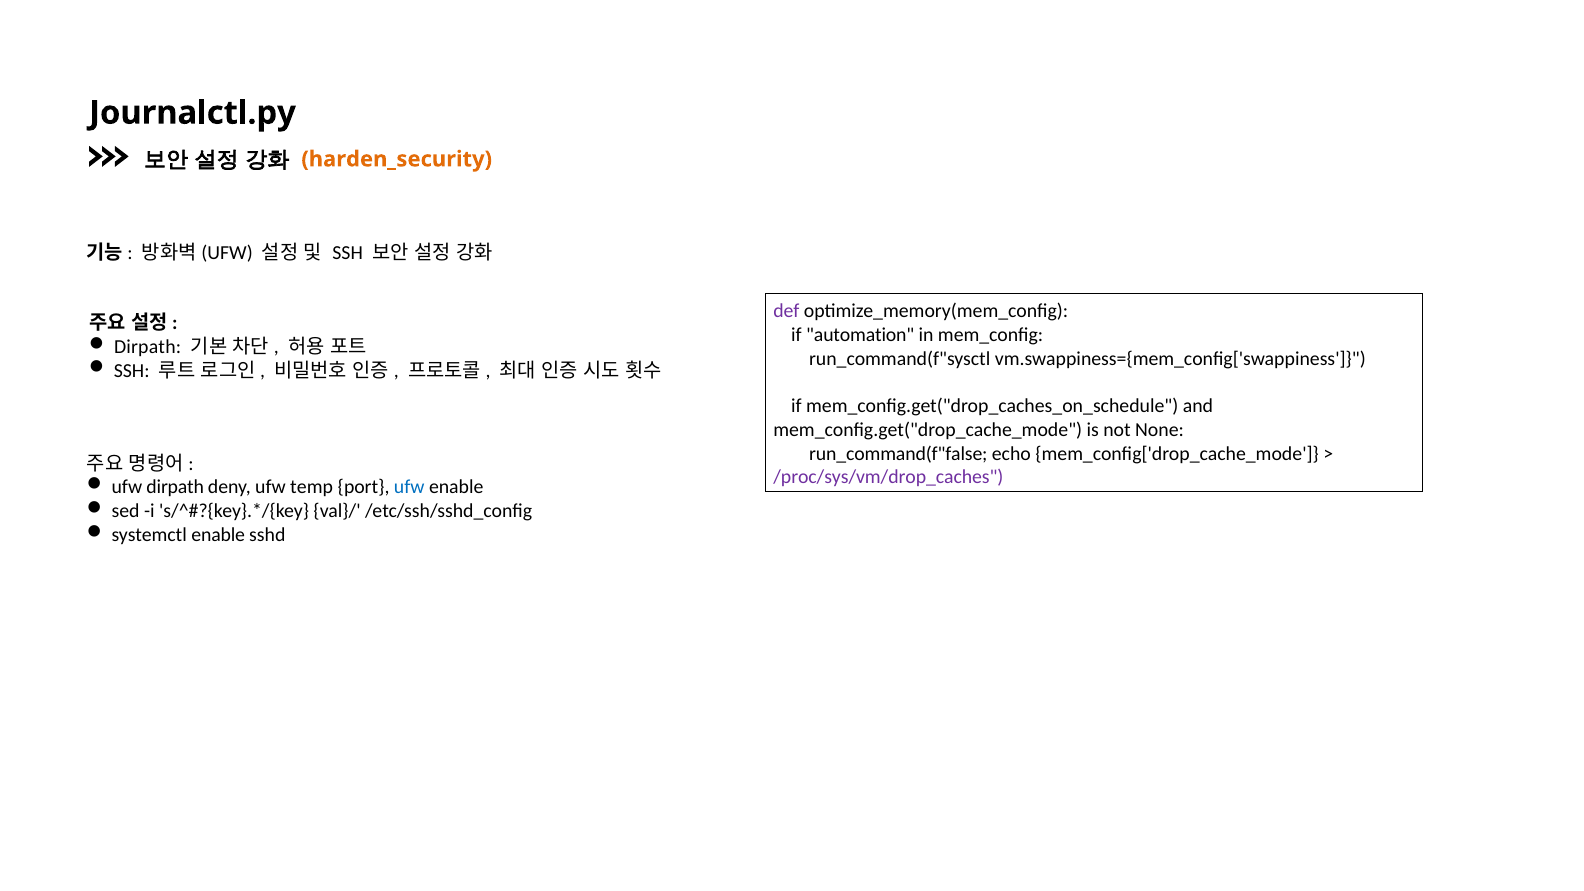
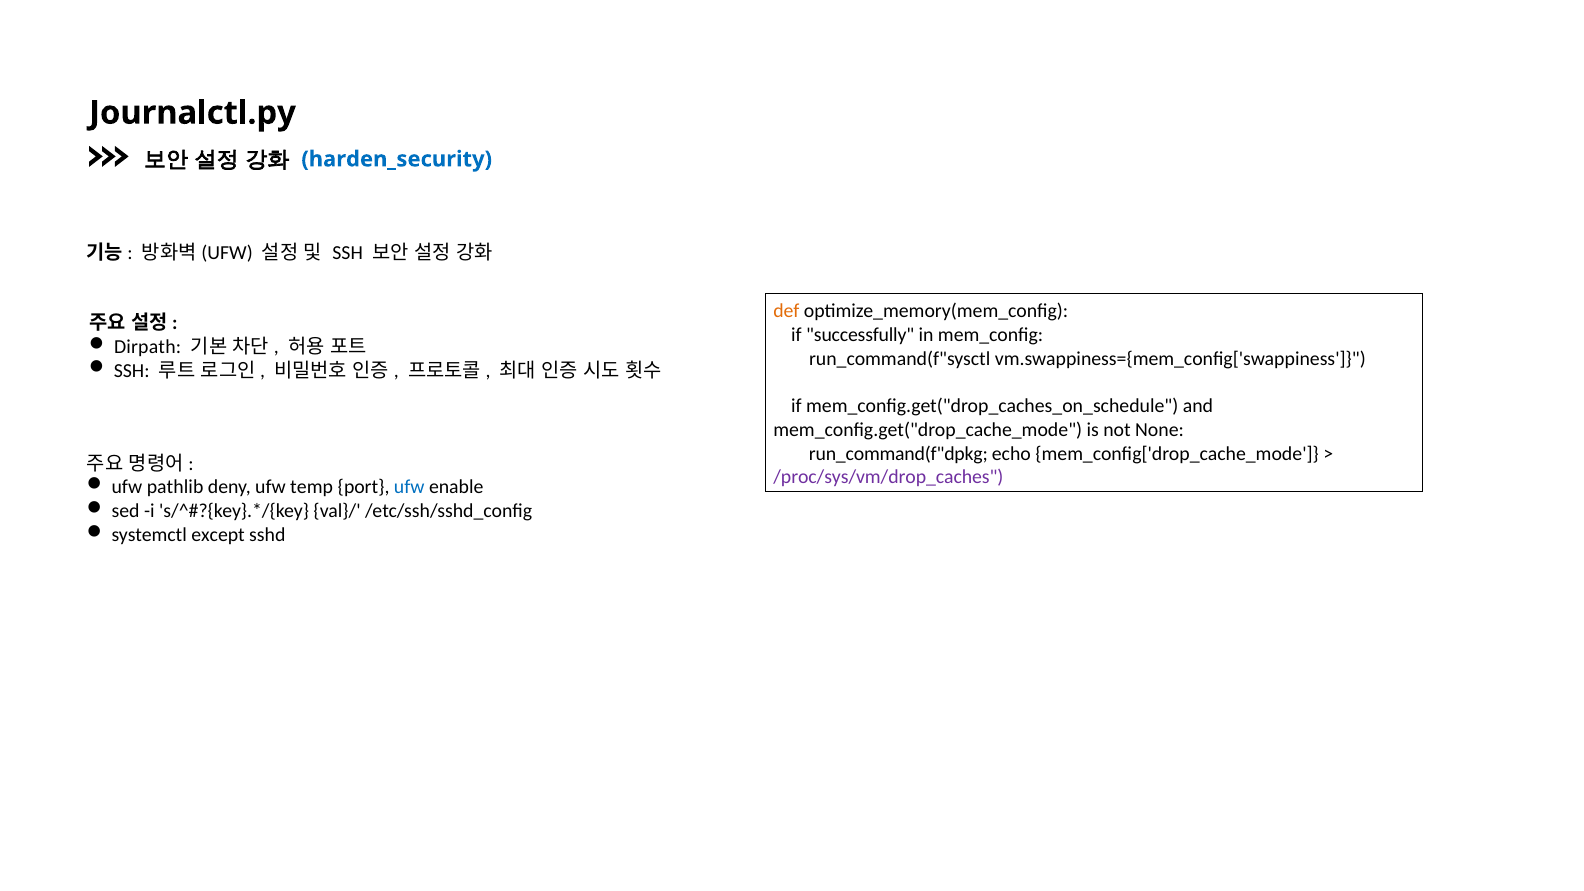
harden_security colour: orange -> blue (397, 159)
def colour: purple -> orange (786, 311)
automation: automation -> successfully (860, 335)
run_command(f"false: run_command(f"false -> run_command(f"dpkg (898, 454)
ufw dirpath: dirpath -> pathlib (175, 487)
systemctl enable: enable -> except (218, 535)
